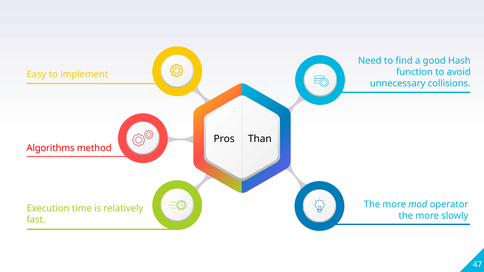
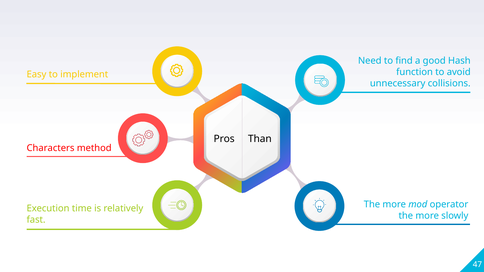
Algorithms: Algorithms -> Characters (51, 148)
